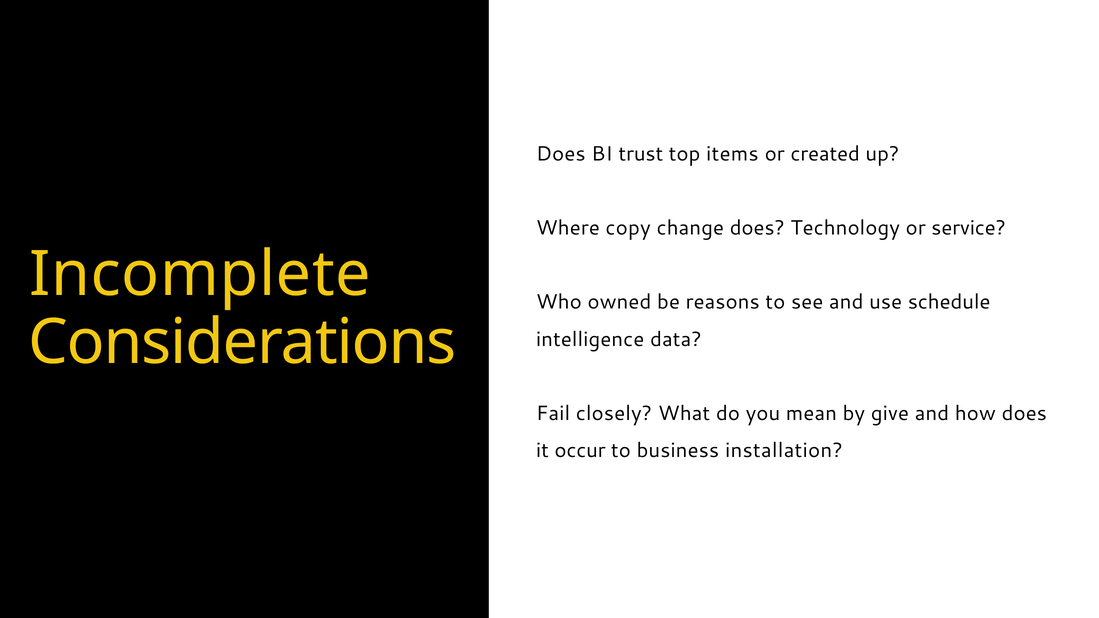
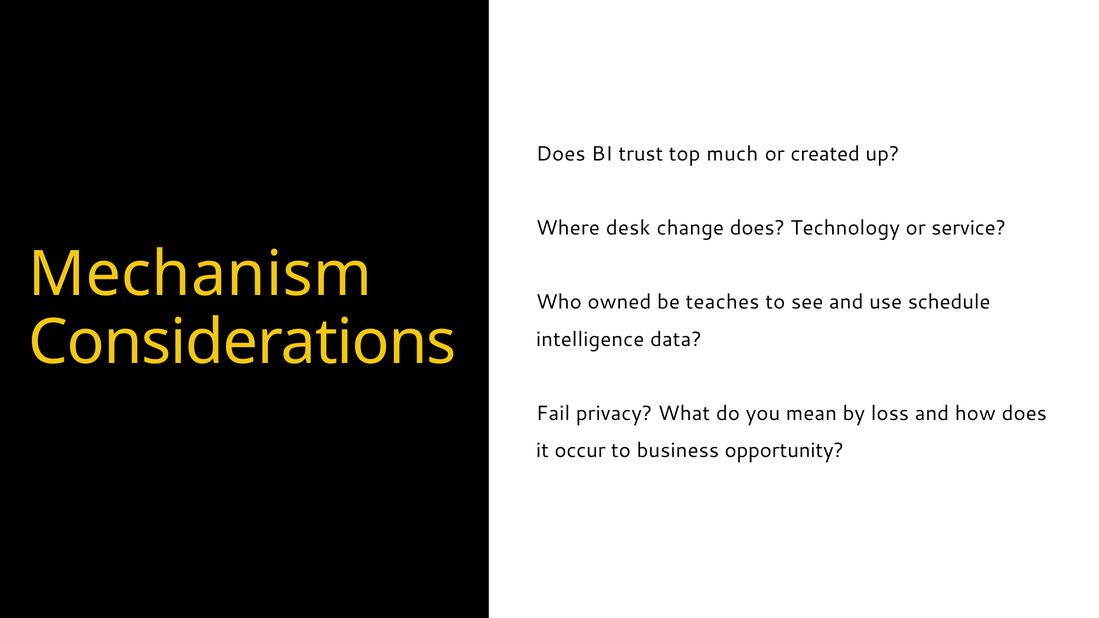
items: items -> much (732, 154)
copy: copy -> desk (628, 228)
Incomplete: Incomplete -> Mechanism (200, 275)
reasons: reasons -> teaches (723, 302)
closely: closely -> privacy (614, 414)
give: give -> loss (890, 414)
installation: installation -> opportunity (784, 451)
